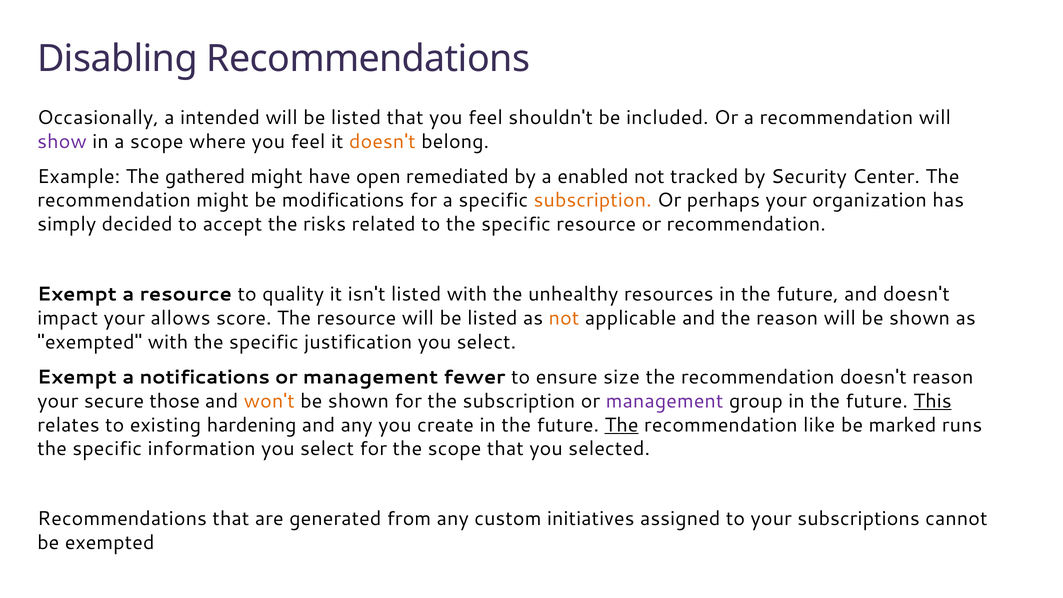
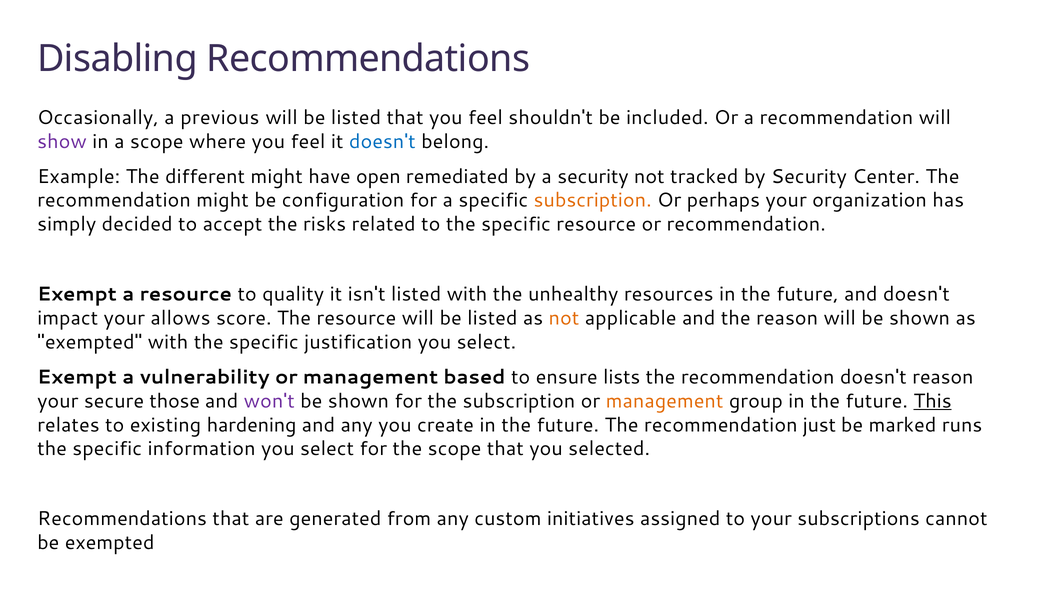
intended: intended -> previous (220, 118)
doesn't colour: orange -> blue (382, 141)
gathered: gathered -> different (205, 176)
a enabled: enabled -> security (593, 176)
modifications: modifications -> configuration (343, 200)
notifications: notifications -> vulnerability (205, 377)
fewer: fewer -> based (474, 377)
size: size -> lists (622, 377)
won't colour: orange -> purple (269, 401)
management colour: purple -> orange (665, 401)
The underline: present -> none (622, 425)
like: like -> just (819, 425)
